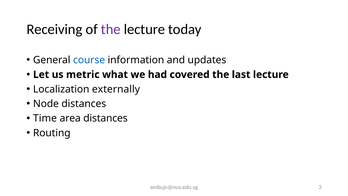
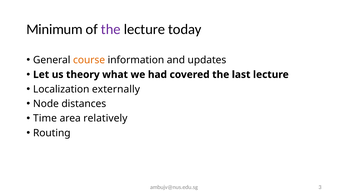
Receiving: Receiving -> Minimum (55, 29)
course colour: blue -> orange (89, 60)
metric: metric -> theory (83, 74)
area distances: distances -> relatively (105, 118)
